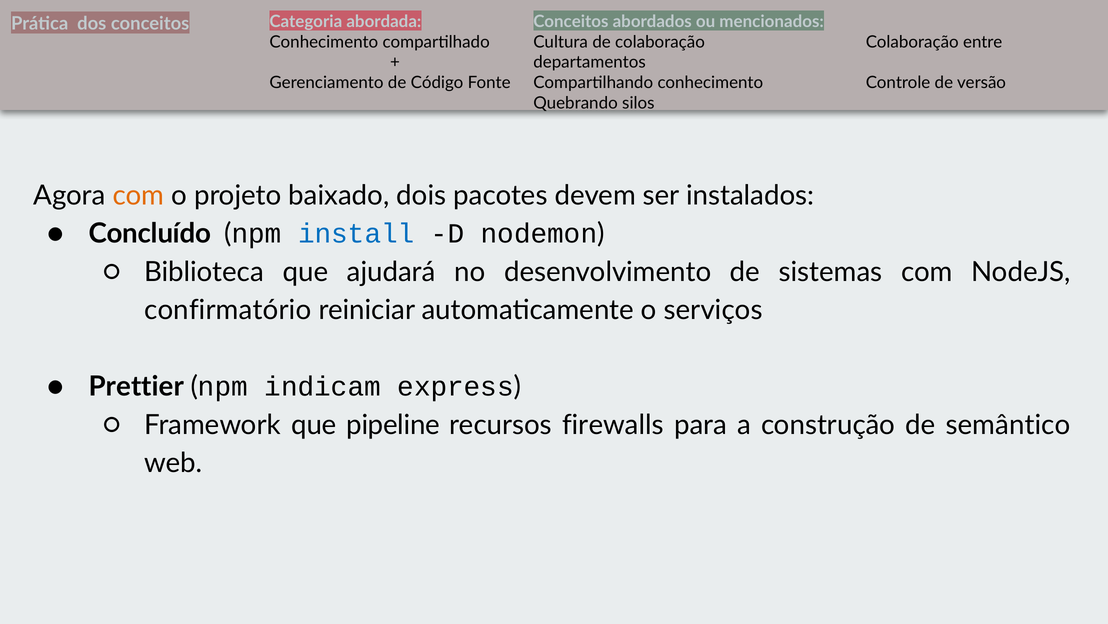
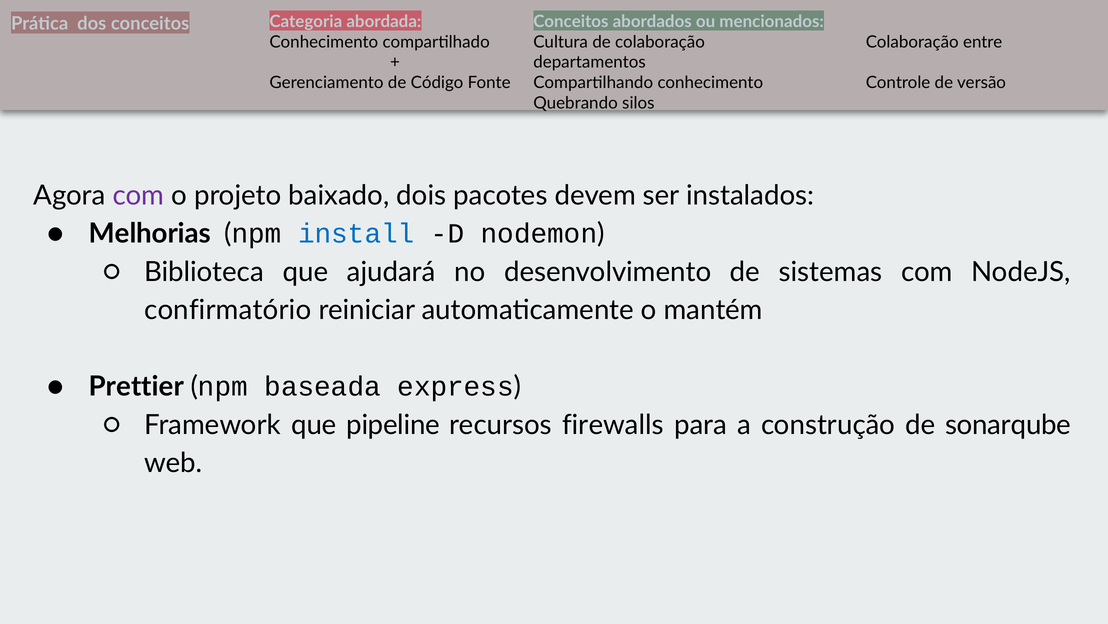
com colour: orange -> purple (138, 195)
Concluído: Concluído -> Melhorias (150, 234)
serviços: serviços -> mantém (713, 310)
indicam: indicam -> baseada (323, 386)
semântico: semântico -> sonarqube (1008, 425)
